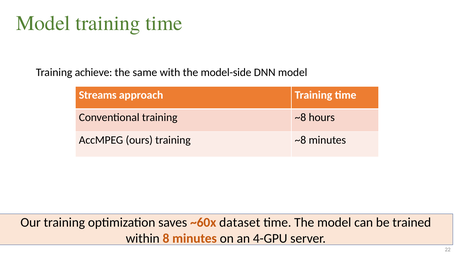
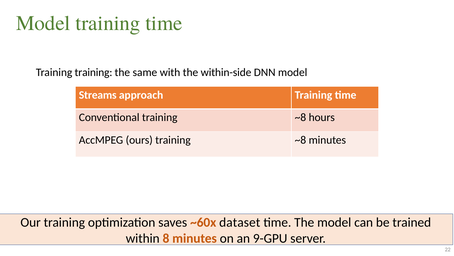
Training achieve: achieve -> training (94, 72)
model-side: model-side -> within-side (226, 72)
4-GPU: 4-GPU -> 9-GPU (270, 238)
